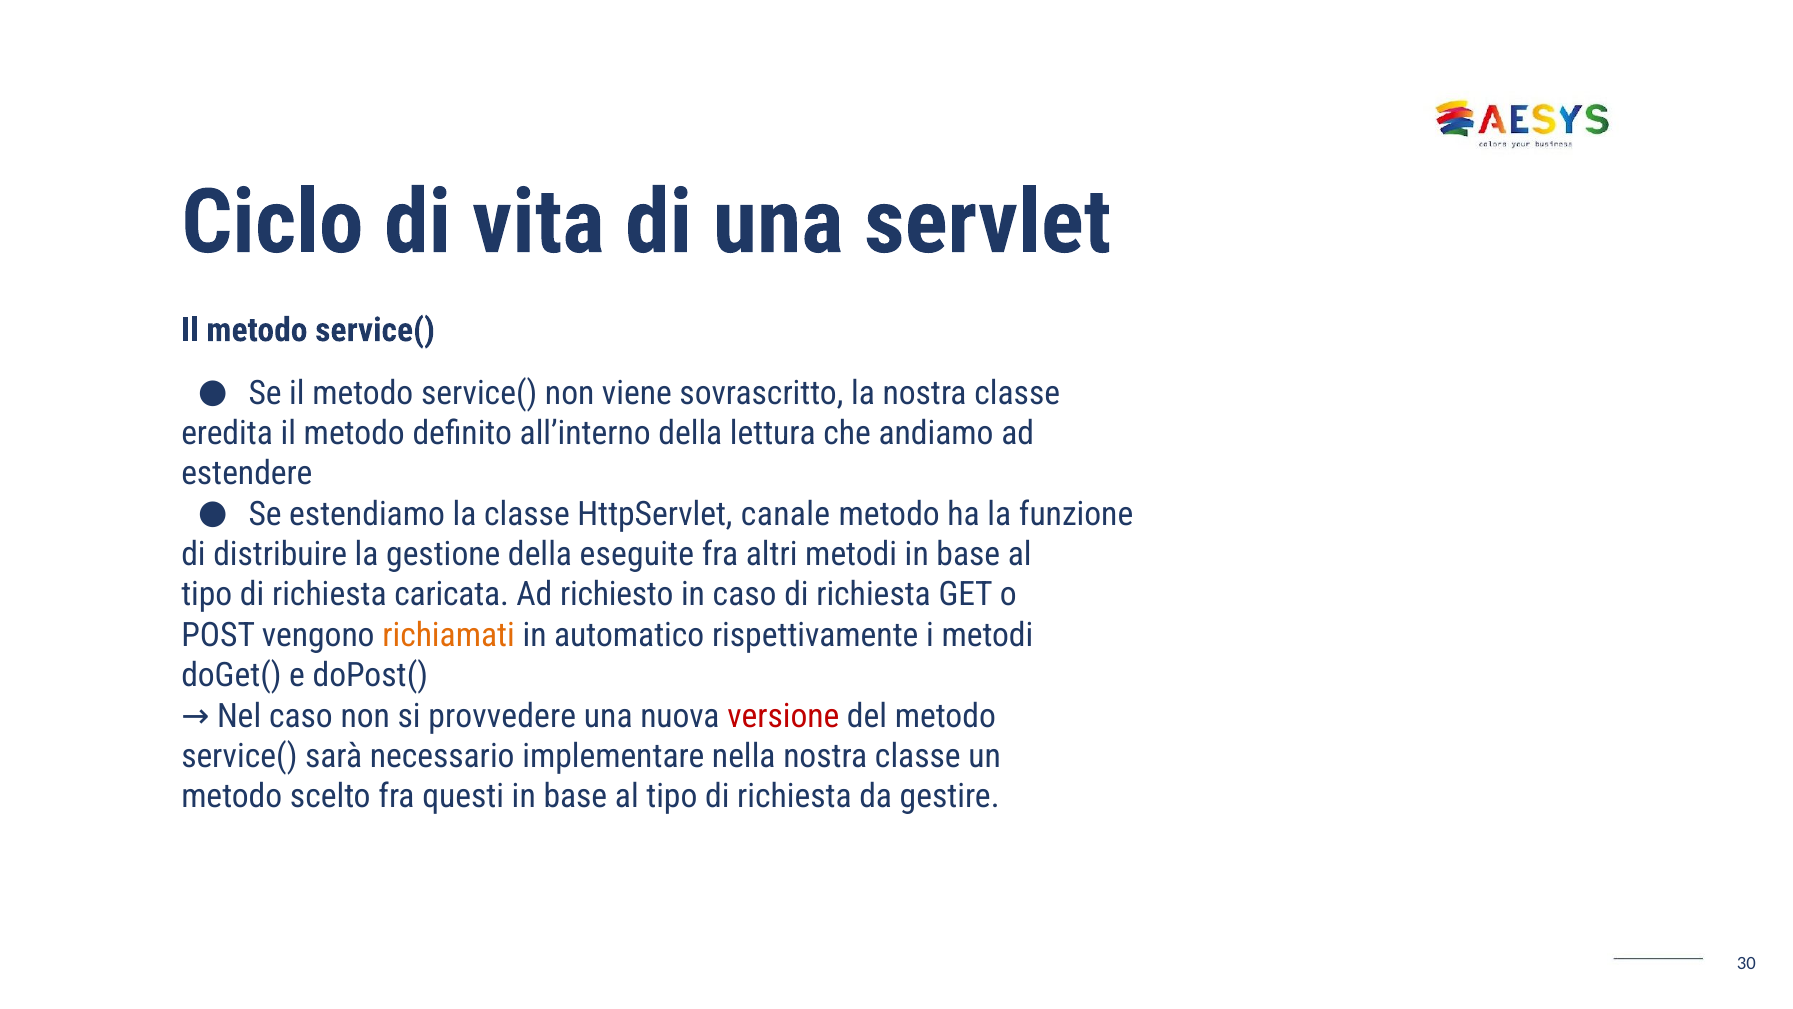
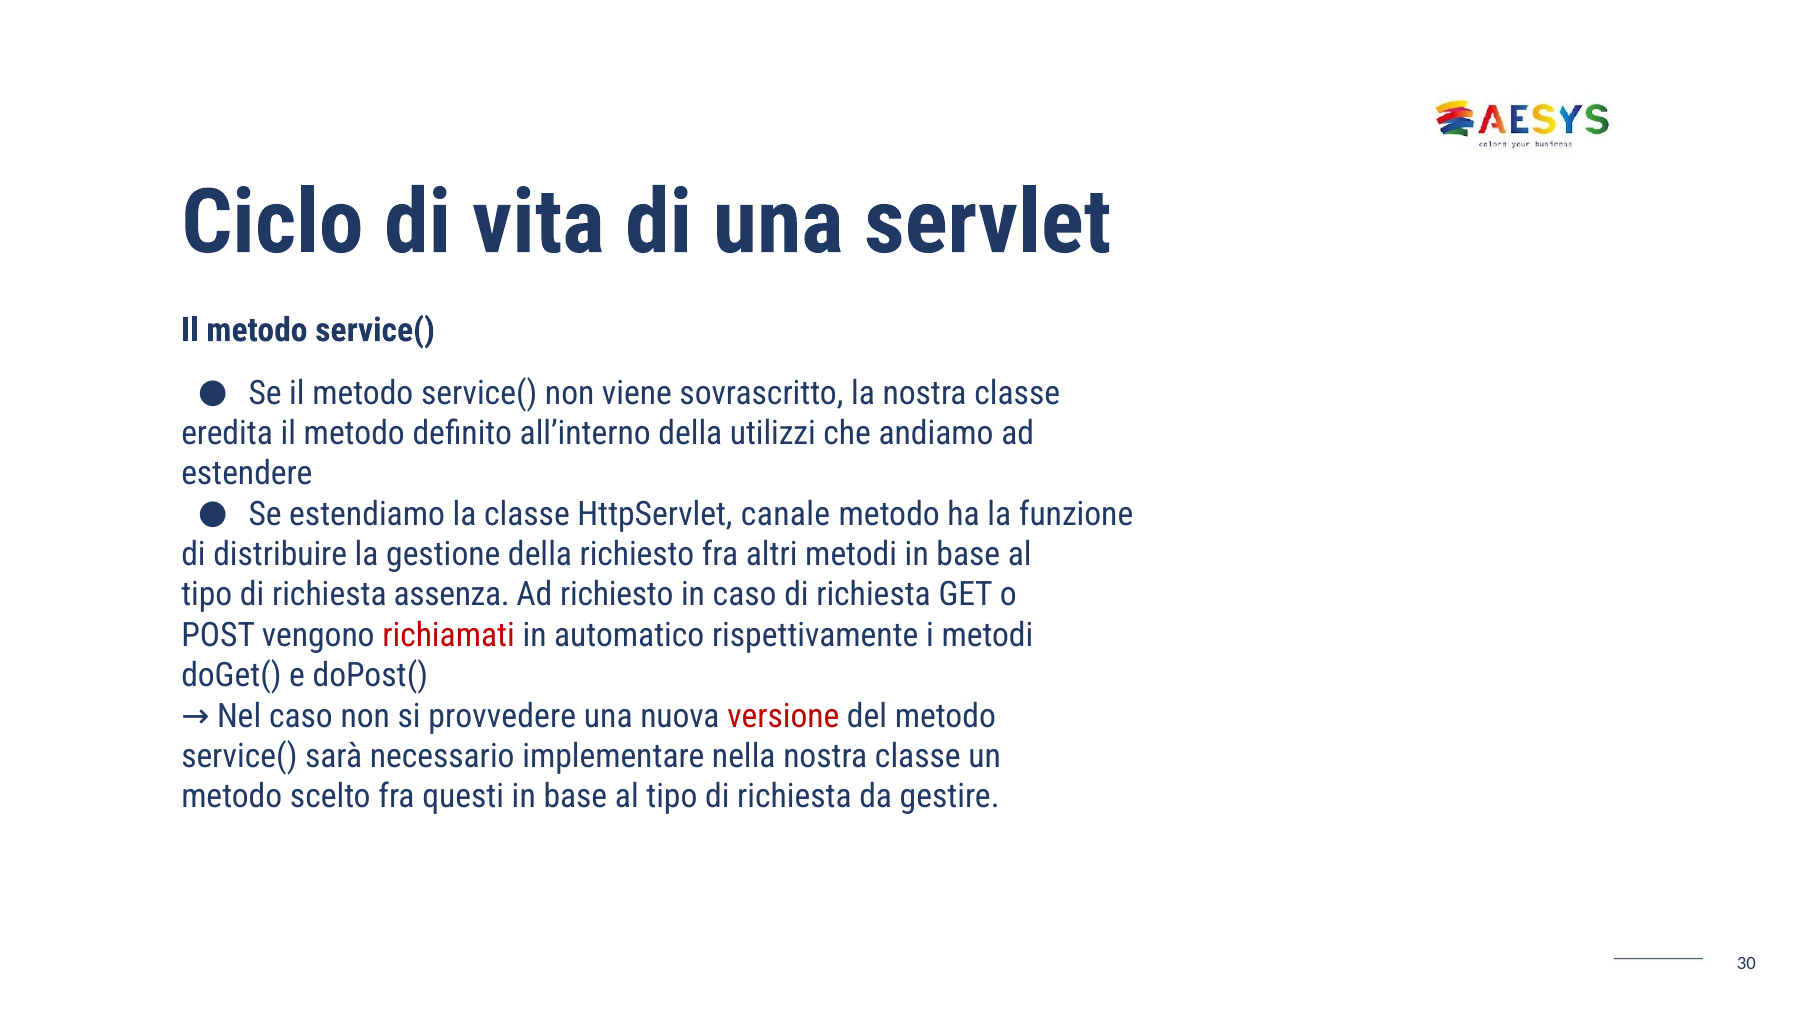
lettura: lettura -> utilizzi (773, 433)
della eseguite: eseguite -> richiesto (637, 554)
caricata: caricata -> assenza (452, 595)
richiamati colour: orange -> red (449, 635)
